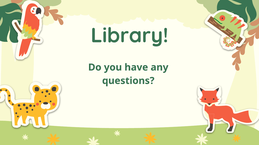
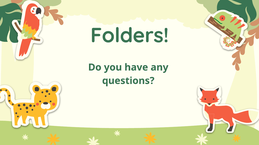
Library: Library -> Folders (130, 36)
